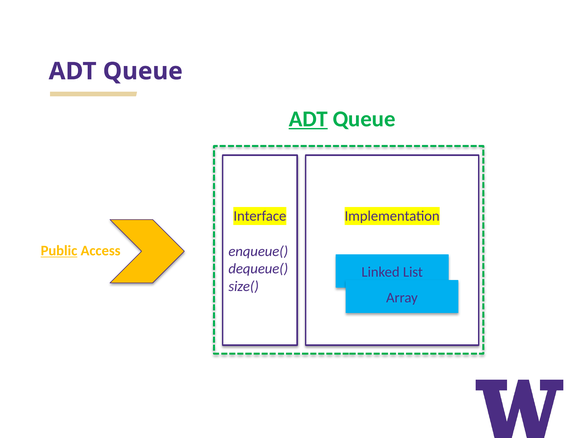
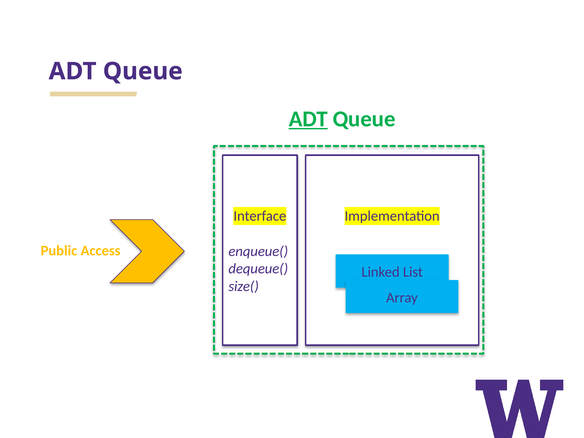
Public underline: present -> none (59, 251)
